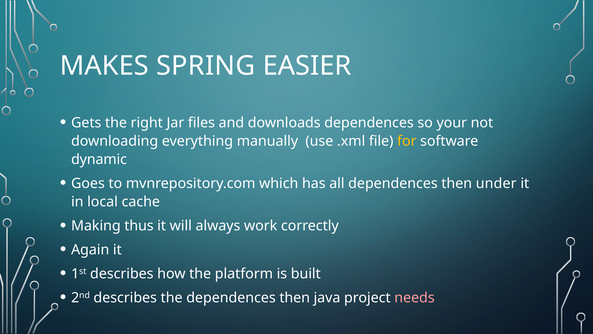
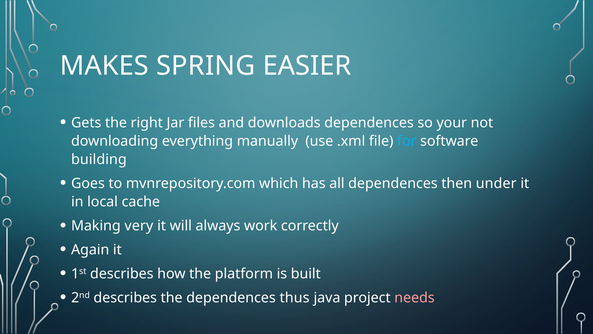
for colour: yellow -> light blue (407, 141)
dynamic: dynamic -> building (99, 159)
thus: thus -> very (139, 226)
the dependences then: then -> thus (295, 297)
